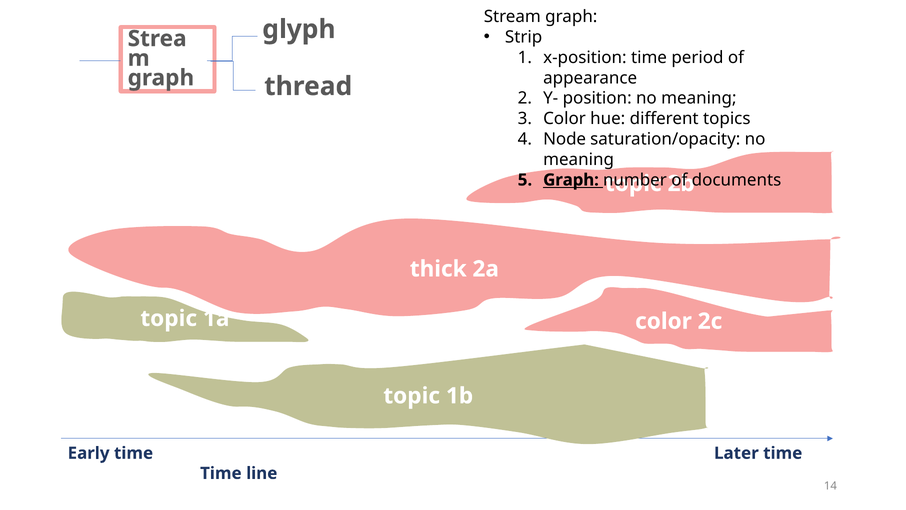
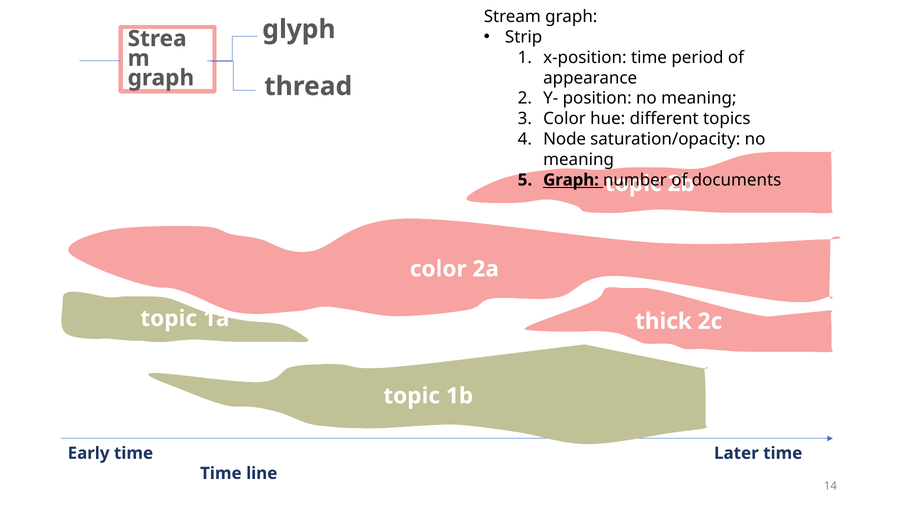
thick: thick -> color (438, 269)
color: color -> thick (663, 321)
